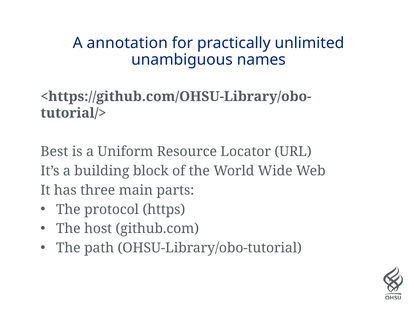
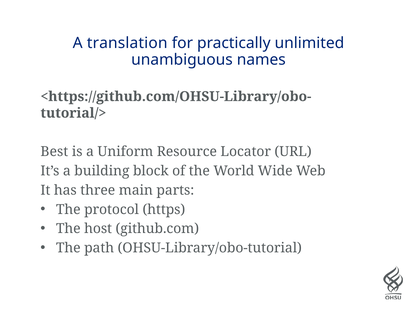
annotation: annotation -> translation (127, 43)
